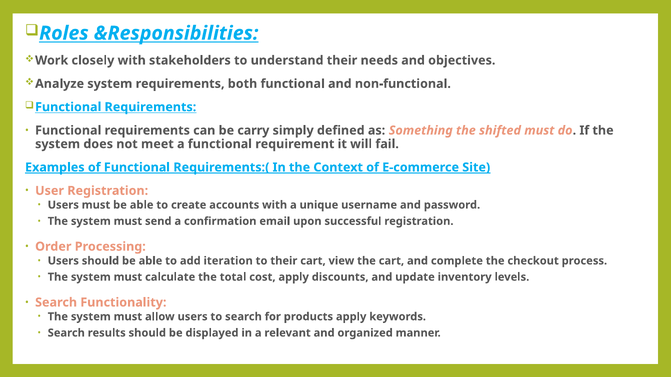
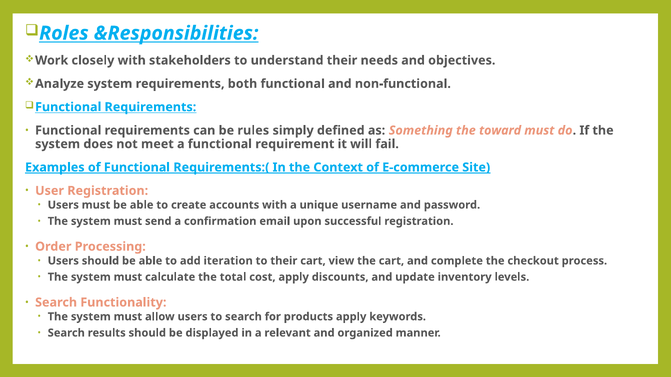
carry: carry -> rules (253, 131)
shifted: shifted -> toward (500, 131)
